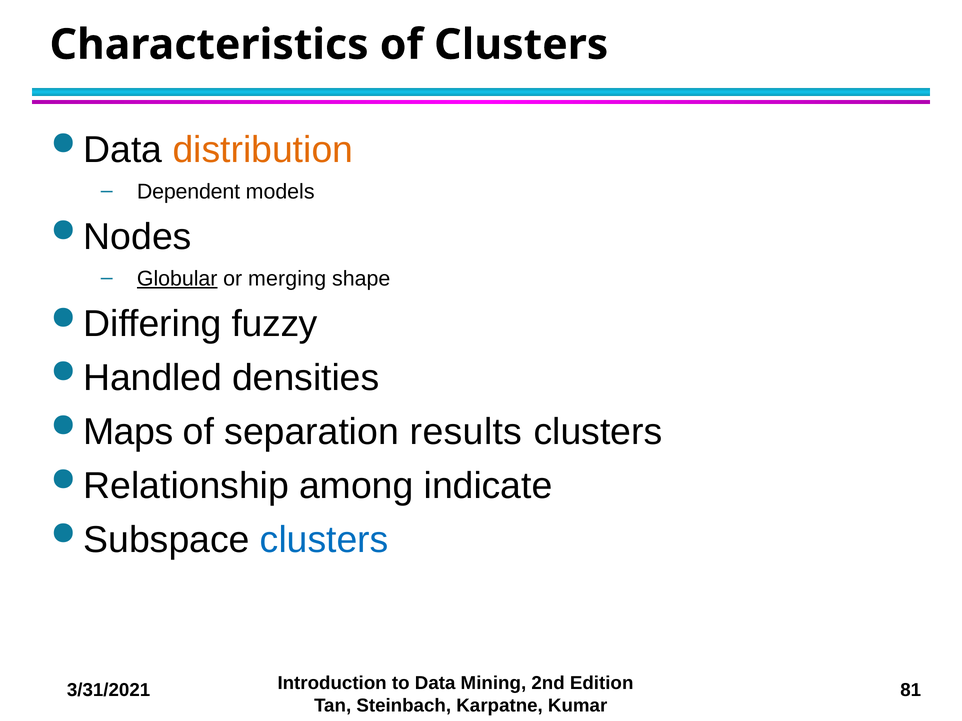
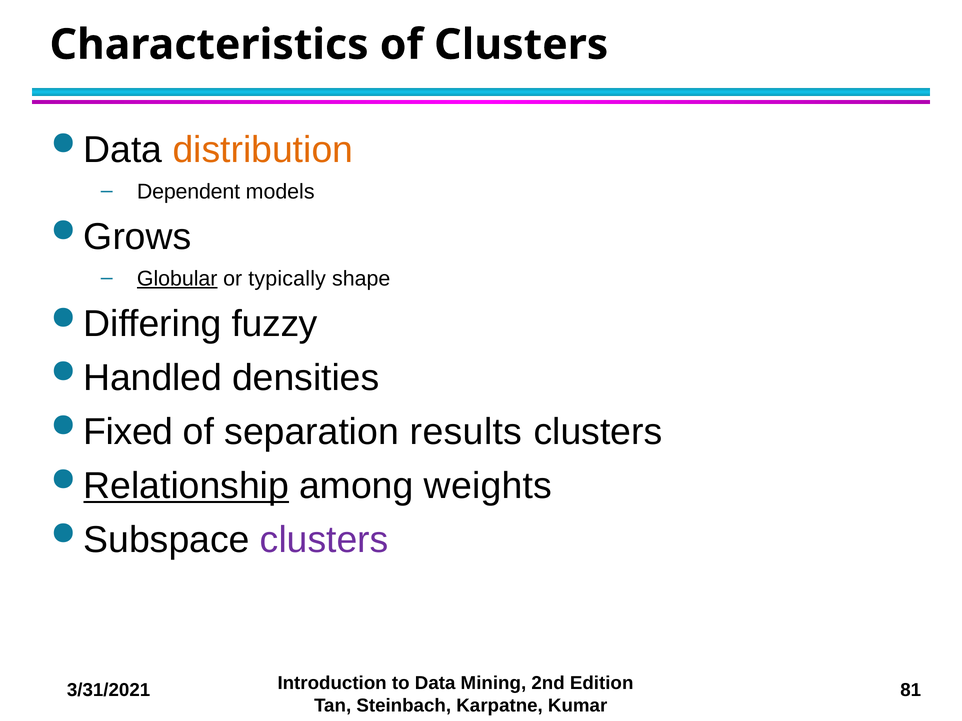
Nodes: Nodes -> Grows (137, 237)
merging: merging -> typically (287, 279)
Maps: Maps -> Fixed (128, 432)
Relationship underline: none -> present (186, 486)
indicate: indicate -> weights (488, 486)
clusters colour: blue -> purple (324, 540)
